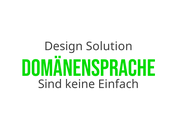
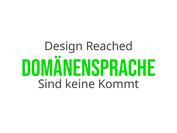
Solution: Solution -> Reached (109, 46)
Einfach: Einfach -> Kommt (119, 84)
